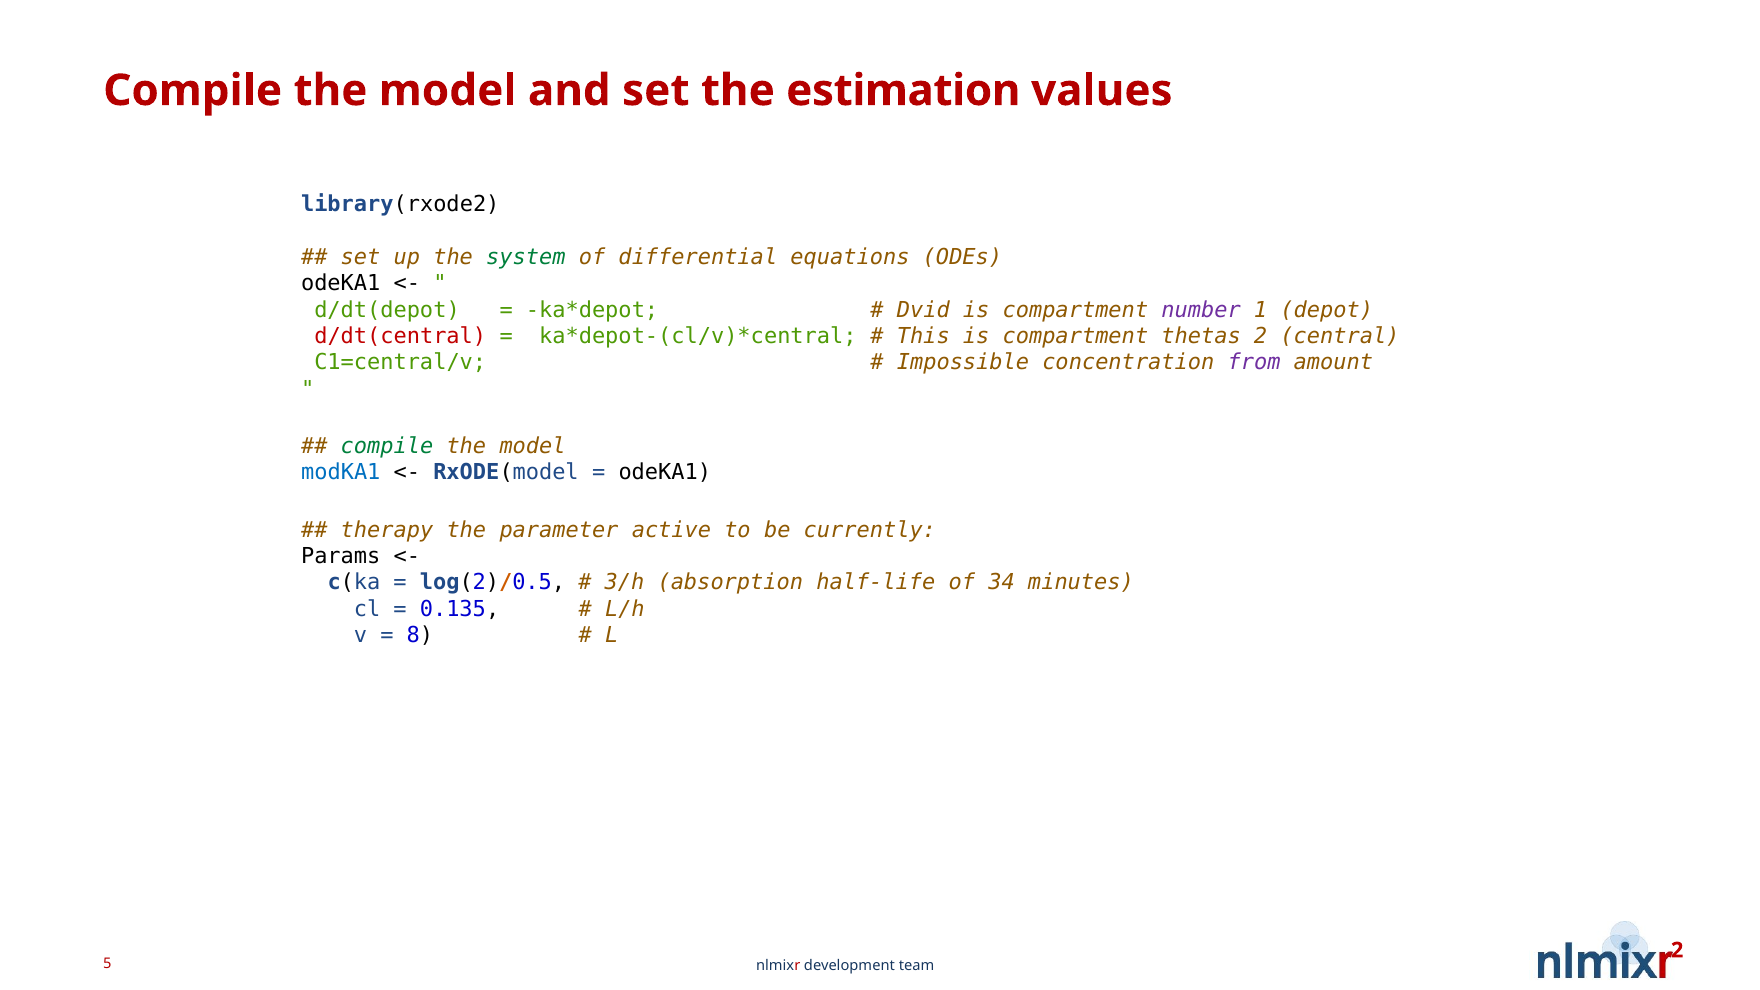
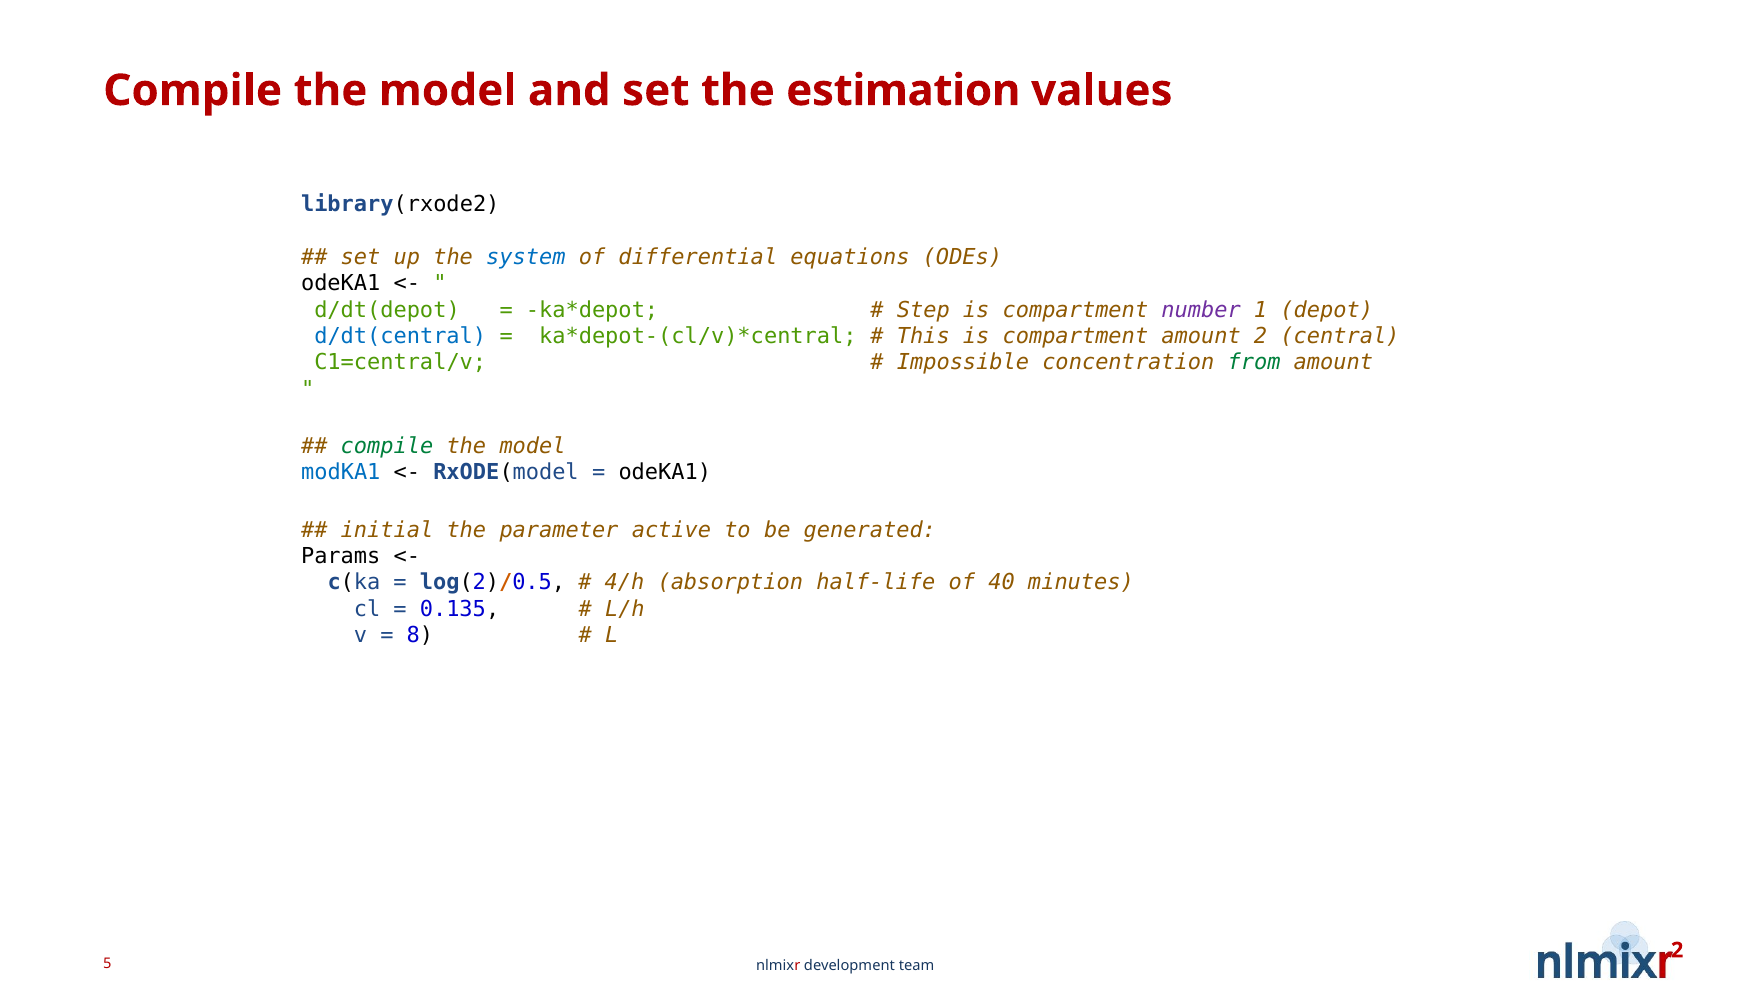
system colour: green -> blue (526, 257)
Dvid: Dvid -> Step (923, 310)
d/dt(central colour: red -> blue (400, 336)
compartment thetas: thetas -> amount (1201, 336)
from colour: purple -> green (1254, 363)
therapy: therapy -> initial (387, 530)
currently: currently -> generated (870, 530)
3/h: 3/h -> 4/h (625, 583)
34: 34 -> 40 (1002, 583)
